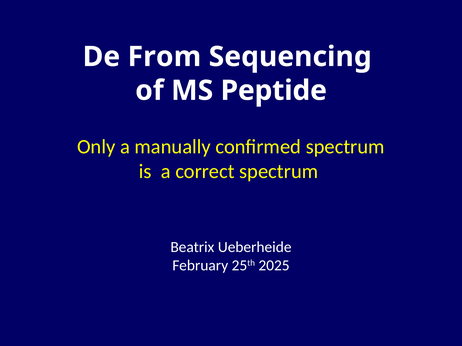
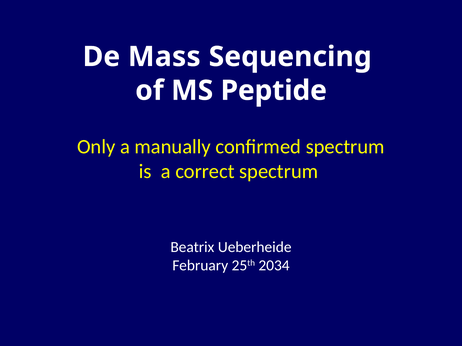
From: From -> Mass (164, 57)
2025: 2025 -> 2034 (274, 266)
